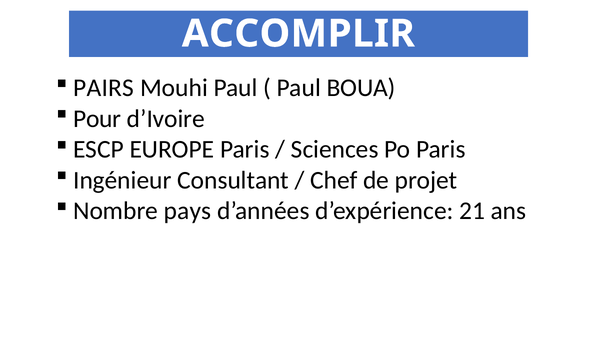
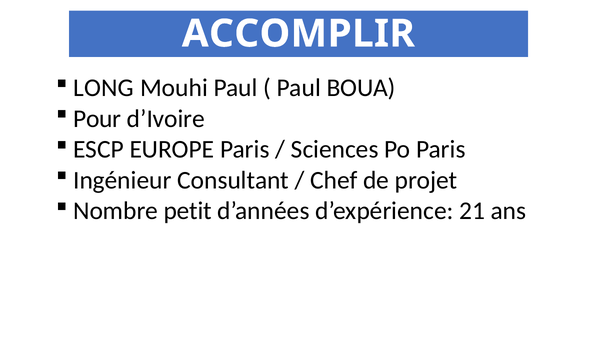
PAIRS: PAIRS -> LONG (104, 88)
pays: pays -> petit (188, 211)
